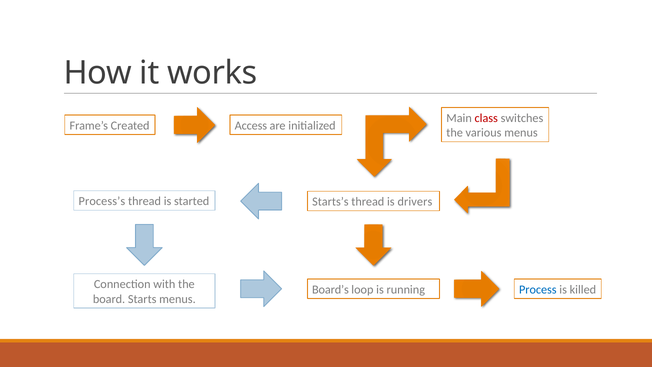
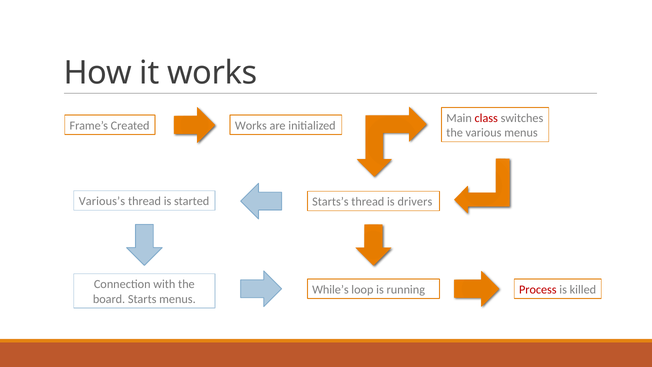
Created Access: Access -> Works (251, 126)
Process’s: Process’s -> Various’s (102, 201)
Board’s: Board’s -> While’s (330, 289)
Process colour: blue -> red (538, 289)
